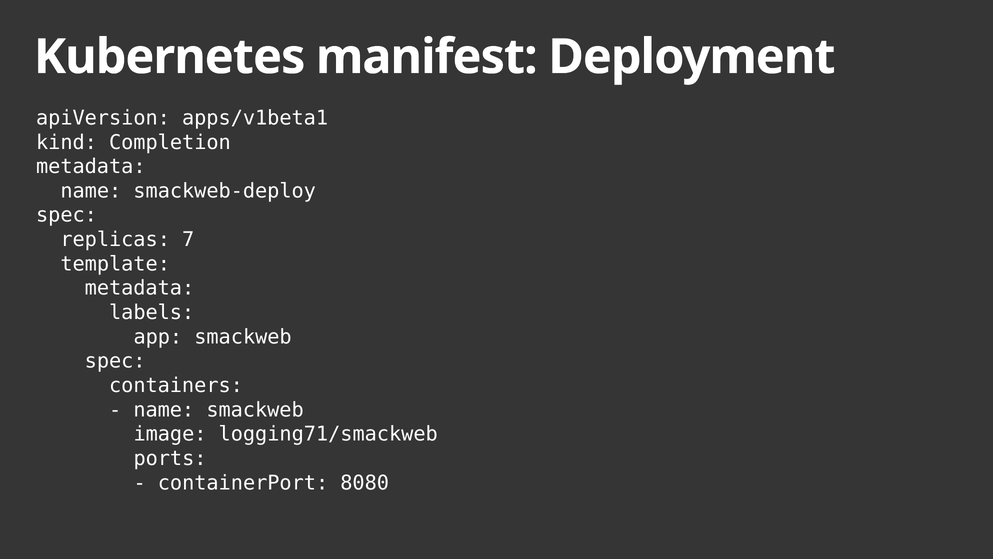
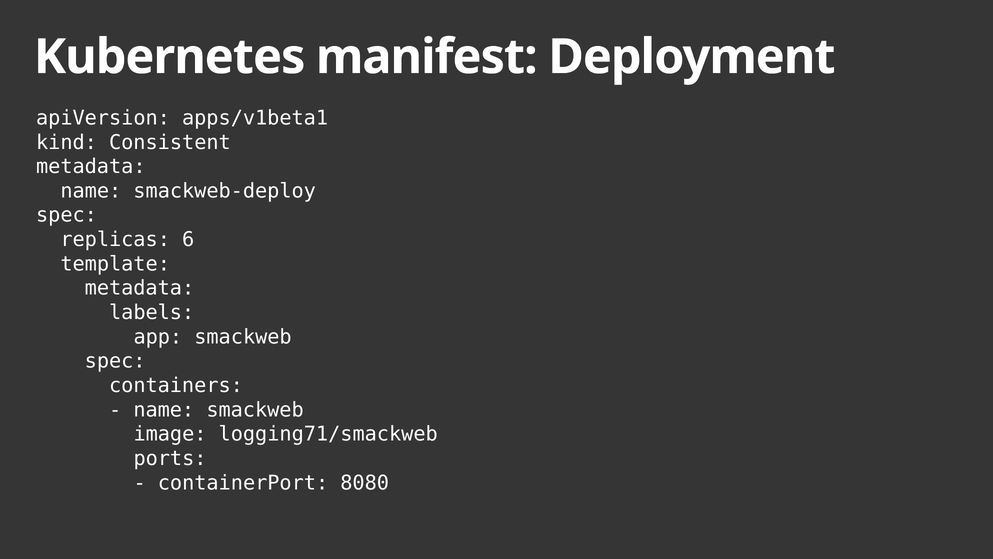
Completion: Completion -> Consistent (170, 142)
7: 7 -> 6 (188, 239)
